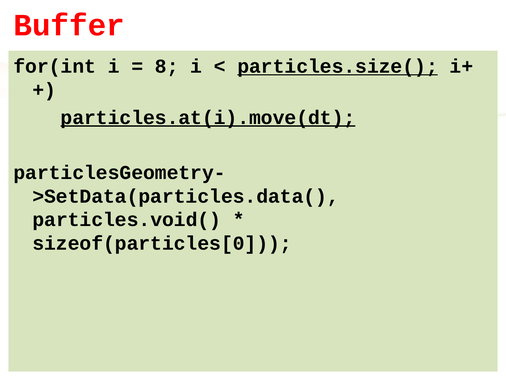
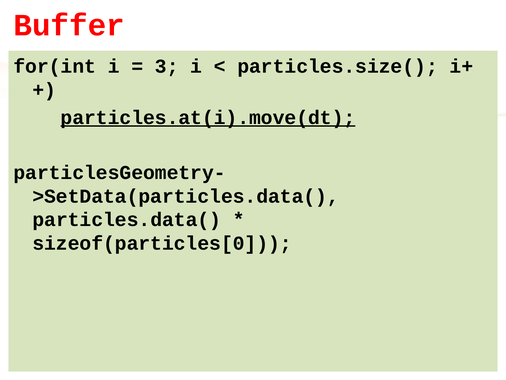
8: 8 -> 3 (167, 66)
particles.size( underline: present -> none (338, 66)
particles.void(: particles.void( -> particles.data( (127, 220)
